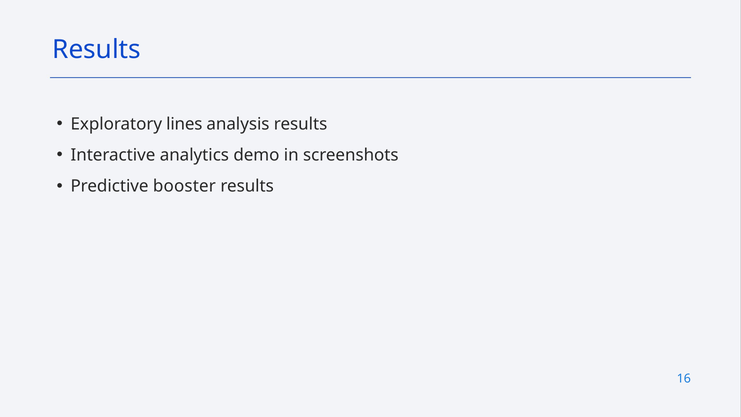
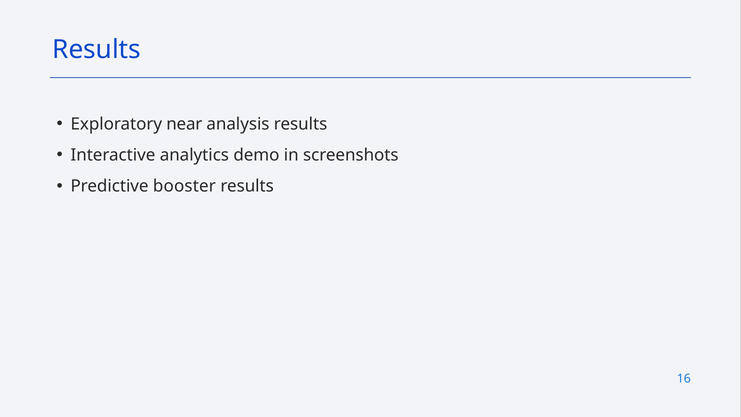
lines: lines -> near (184, 124)
